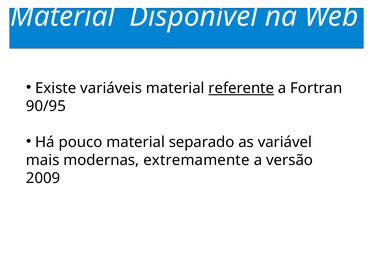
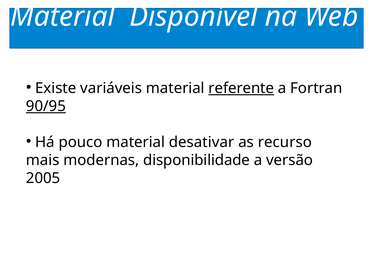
90/95 underline: none -> present (46, 106)
separado: separado -> desativar (202, 142)
variável: variável -> recurso (285, 142)
extremamente: extremamente -> disponibilidade (197, 160)
2009: 2009 -> 2005 (43, 178)
